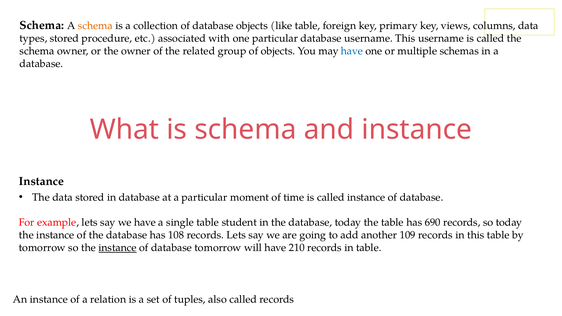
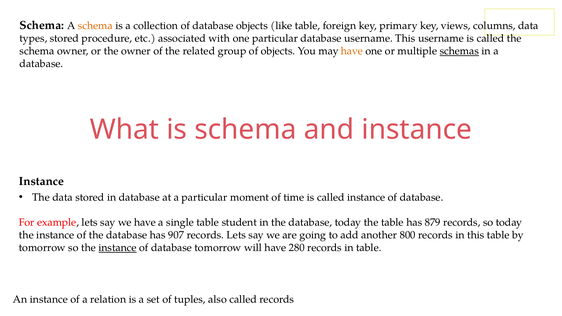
have colour: blue -> orange (352, 51)
schemas underline: none -> present (459, 51)
690: 690 -> 879 (433, 223)
108: 108 -> 907 (176, 235)
109: 109 -> 800 (408, 235)
210: 210 -> 280 (297, 248)
